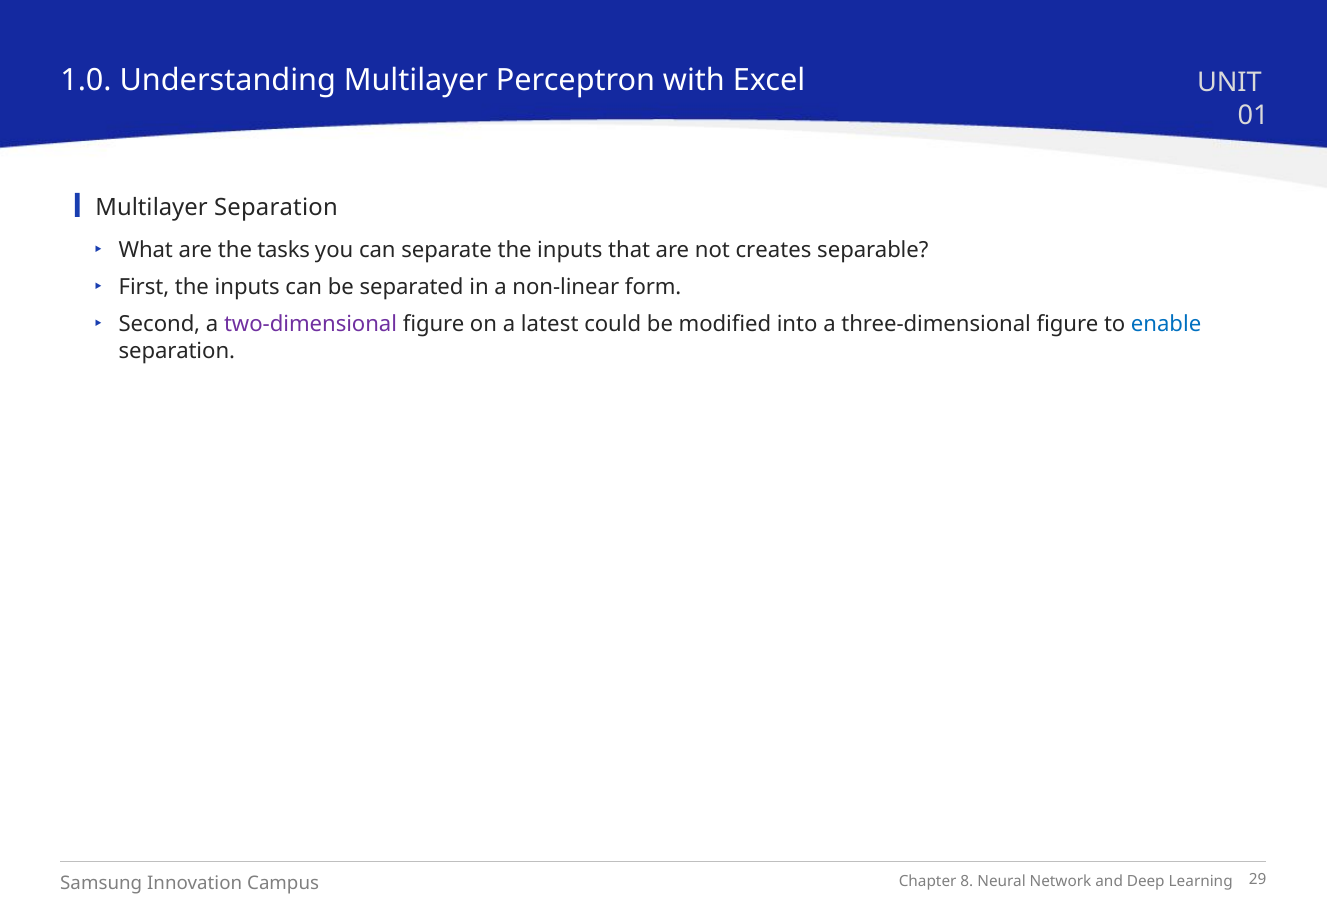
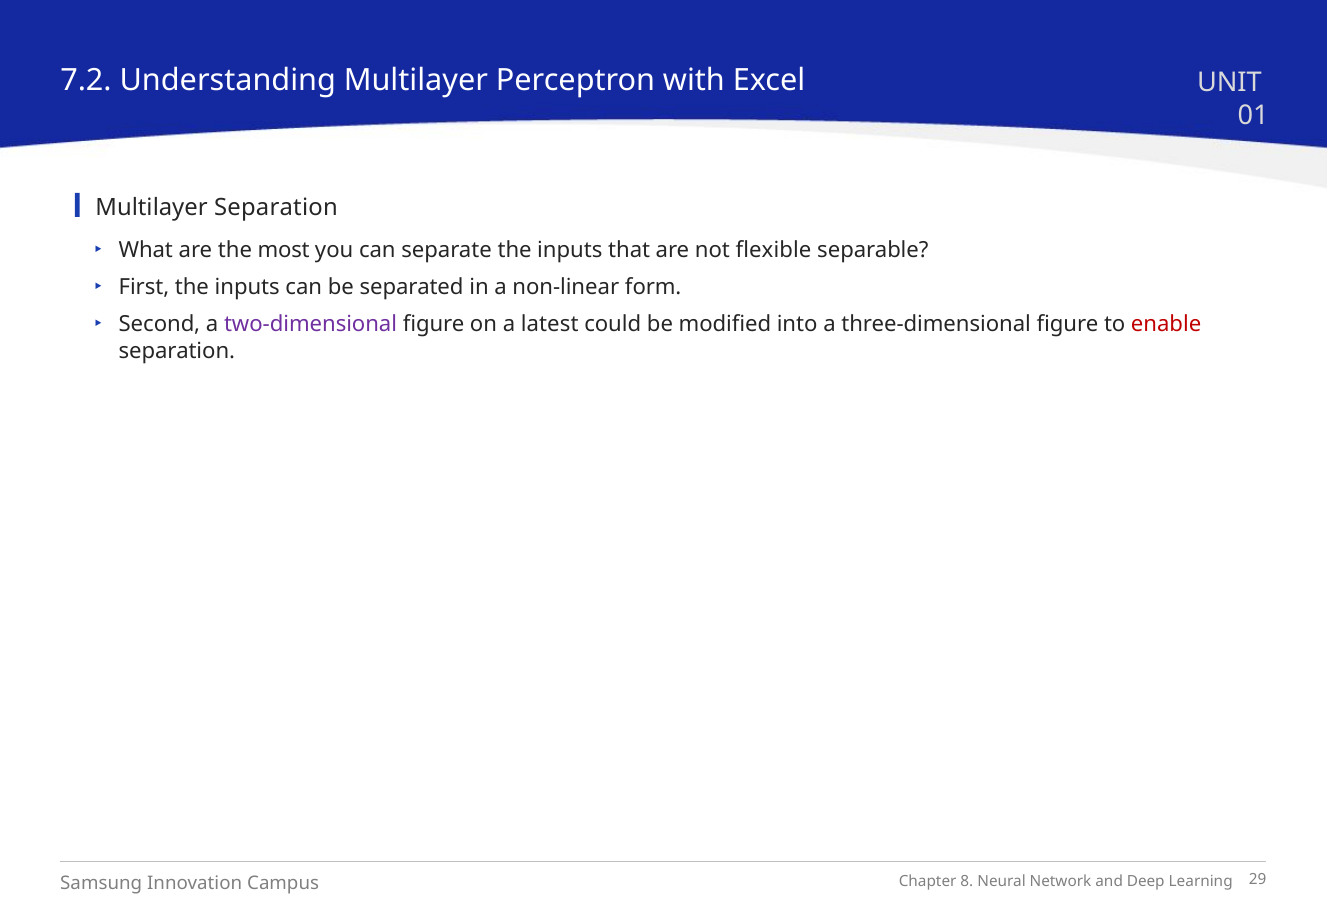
1.0: 1.0 -> 7.2 (86, 81)
tasks: tasks -> most (284, 251)
creates: creates -> flexible (774, 251)
enable colour: blue -> red (1166, 324)
